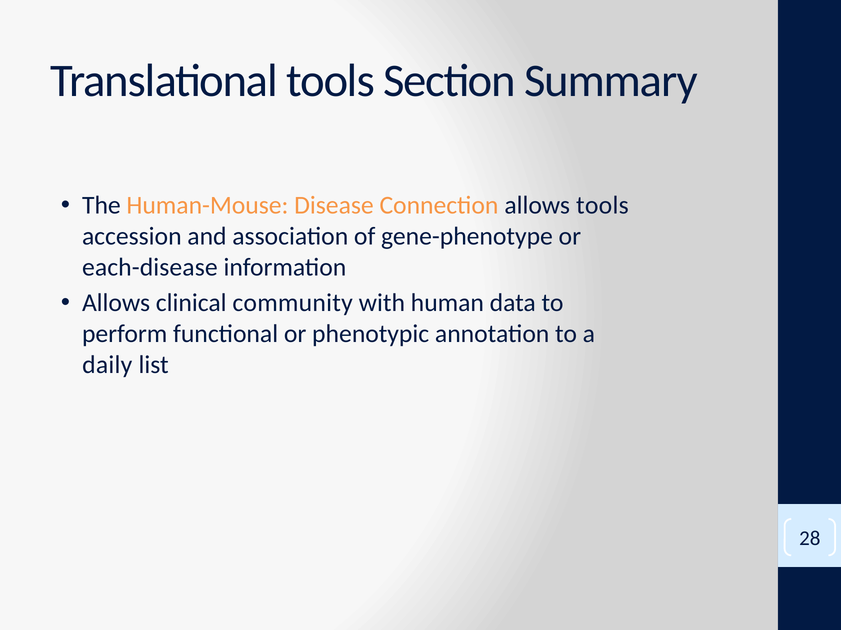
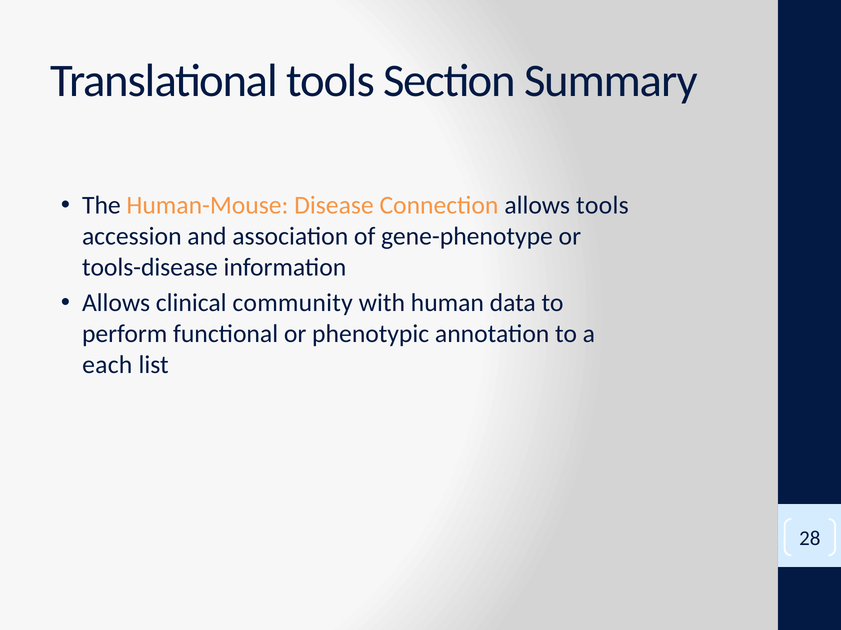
each-disease: each-disease -> tools-disease (150, 267)
daily: daily -> each (107, 365)
